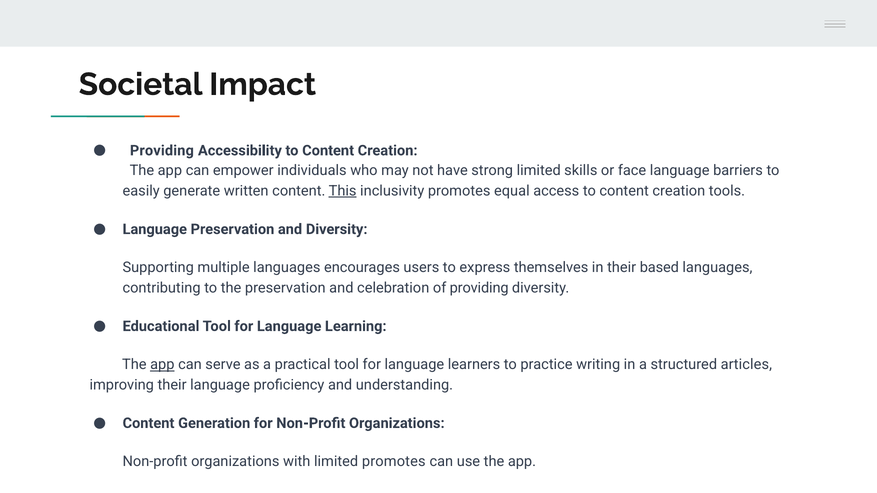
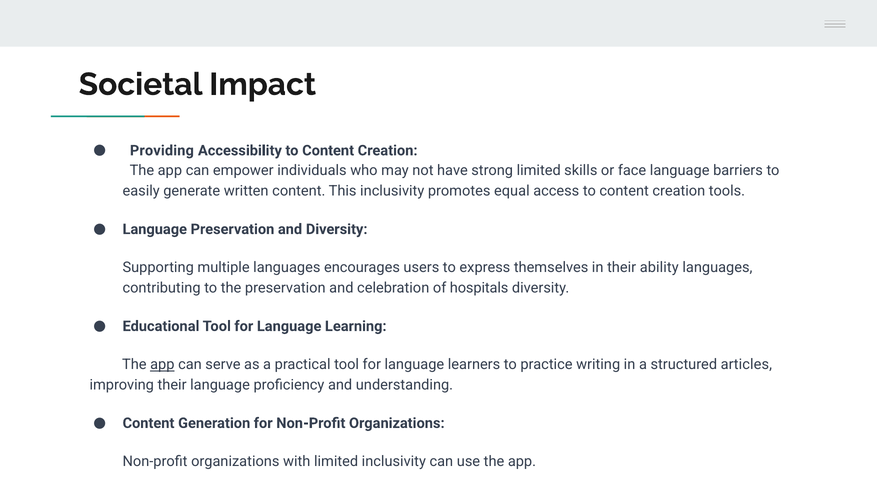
This underline: present -> none (343, 191)
based: based -> ability (659, 268)
of providing: providing -> hospitals (479, 288)
limited promotes: promotes -> inclusivity (394, 462)
